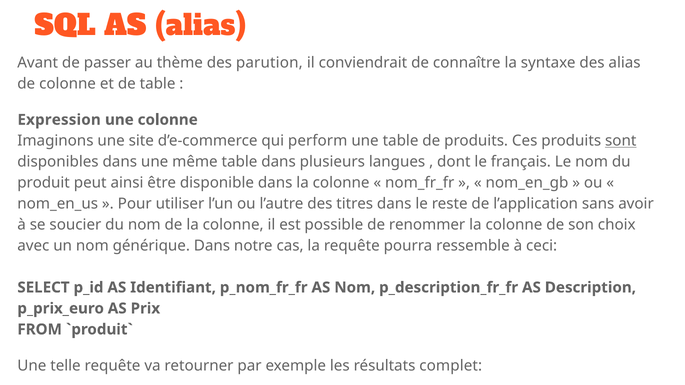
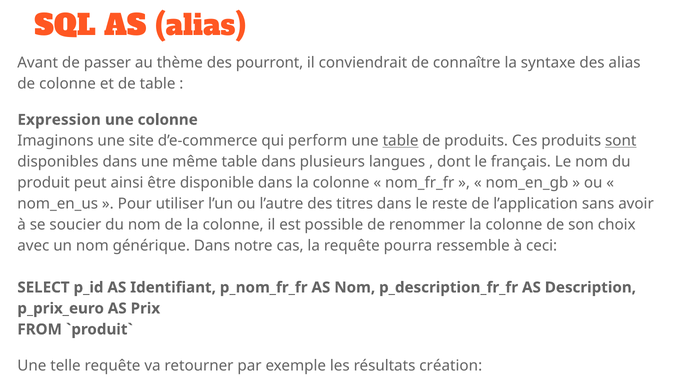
parution: parution -> pourront (269, 63)
table underline: none -> present (401, 141)
complet: complet -> création (451, 366)
